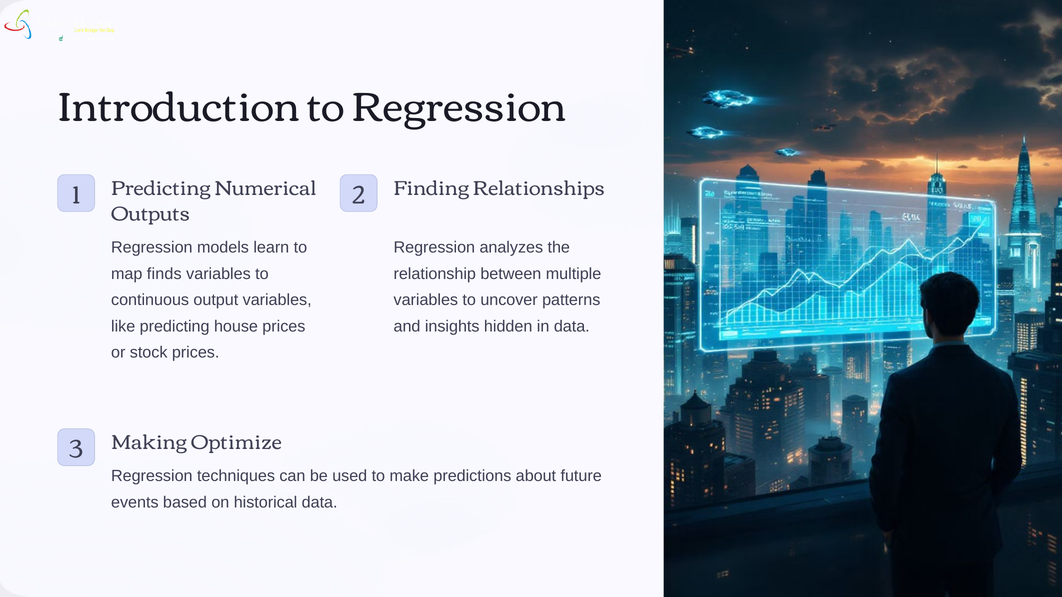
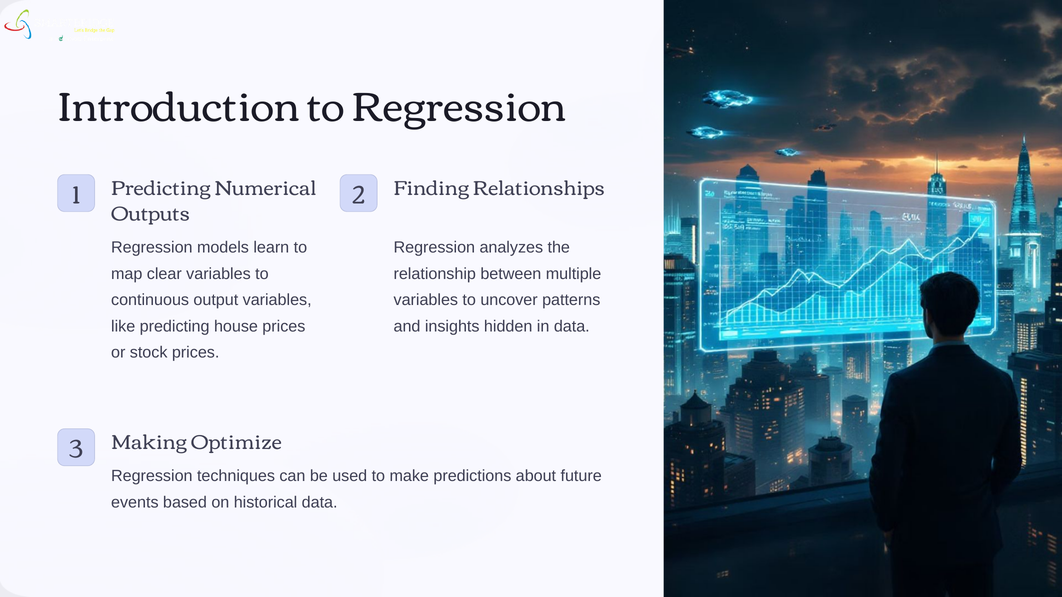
finds: finds -> clear (164, 274)
